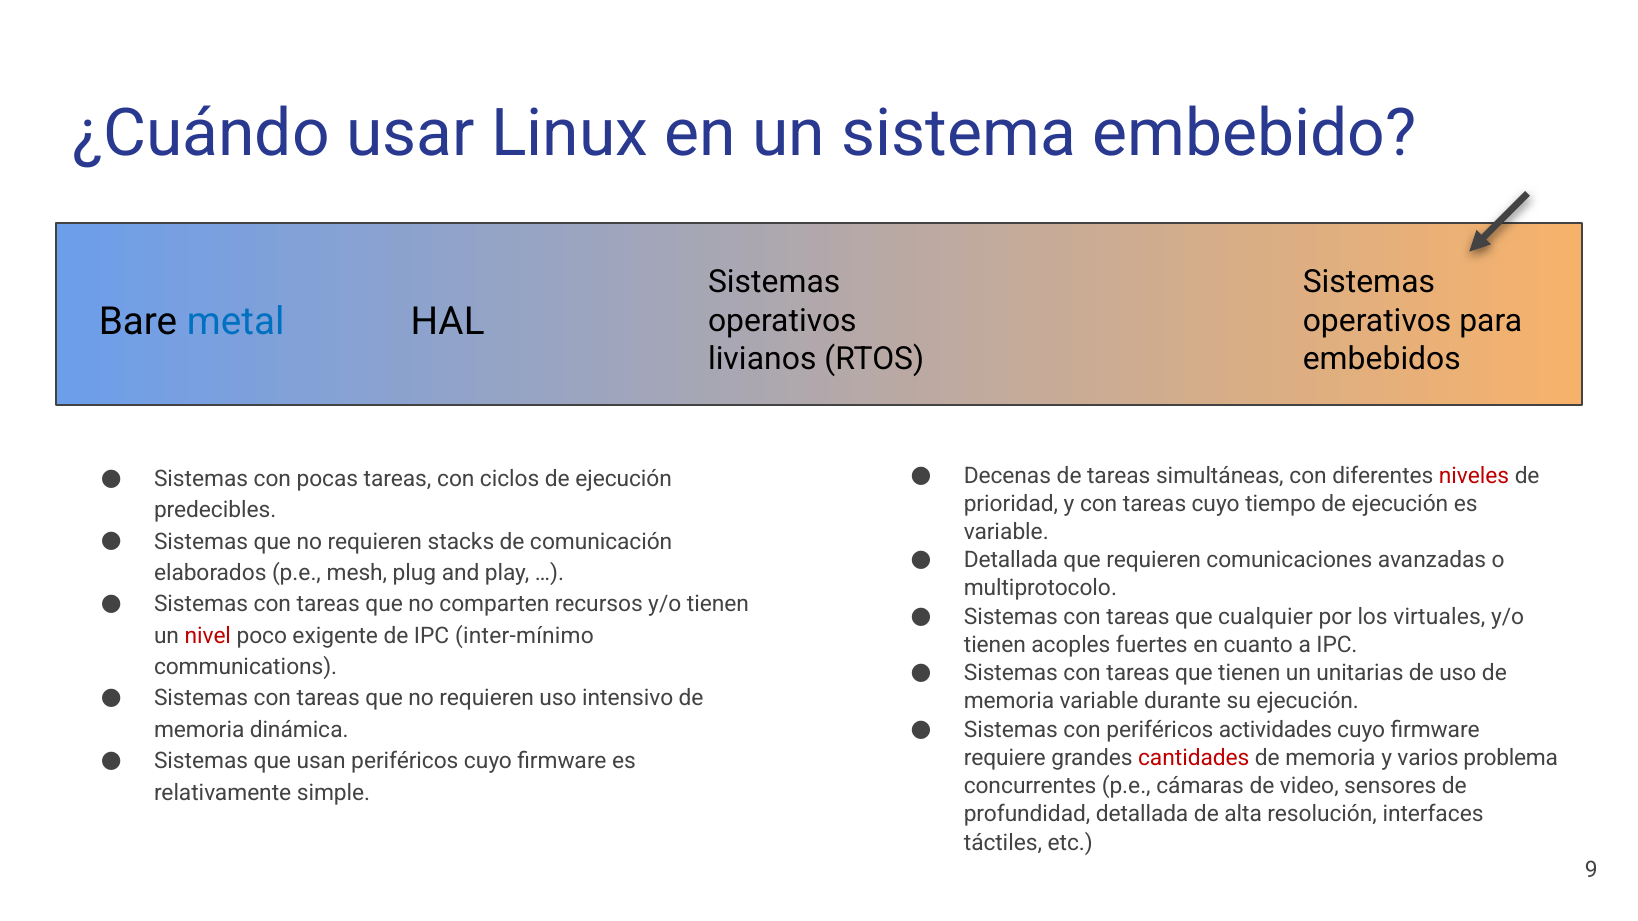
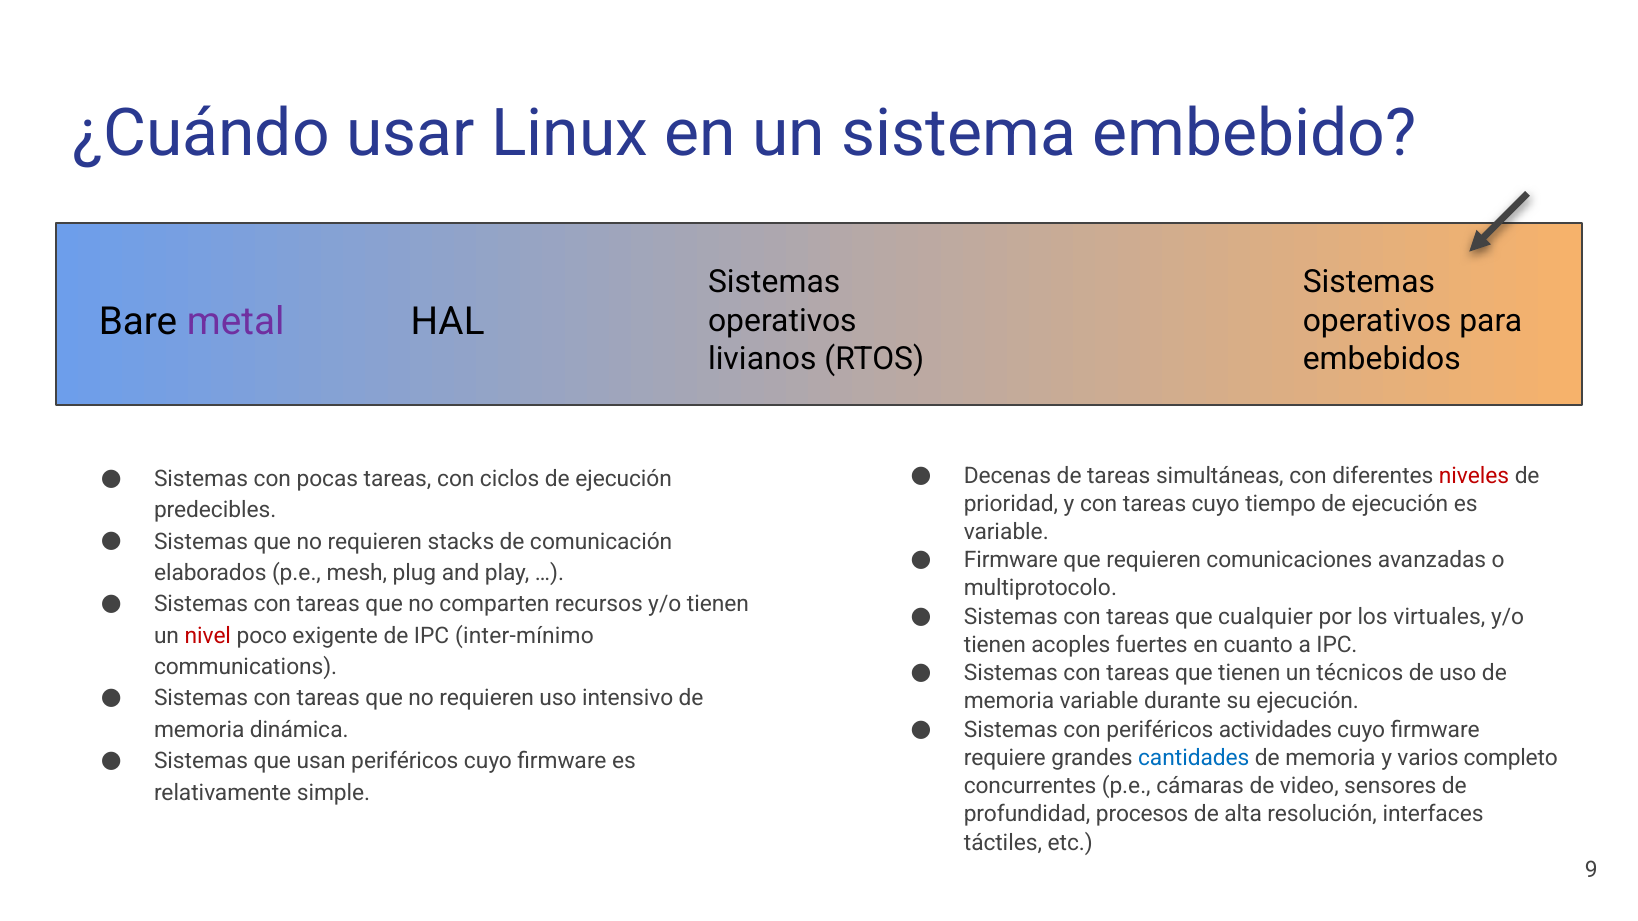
metal colour: blue -> purple (236, 322)
Detallada: Detallada -> Firmware (1011, 561)
unitarias: unitarias -> técnicos (1360, 673)
cantidades colour: red -> blue (1194, 758)
problema: problema -> completo (1511, 758)
profundidad detallada: detallada -> procesos (1142, 815)
